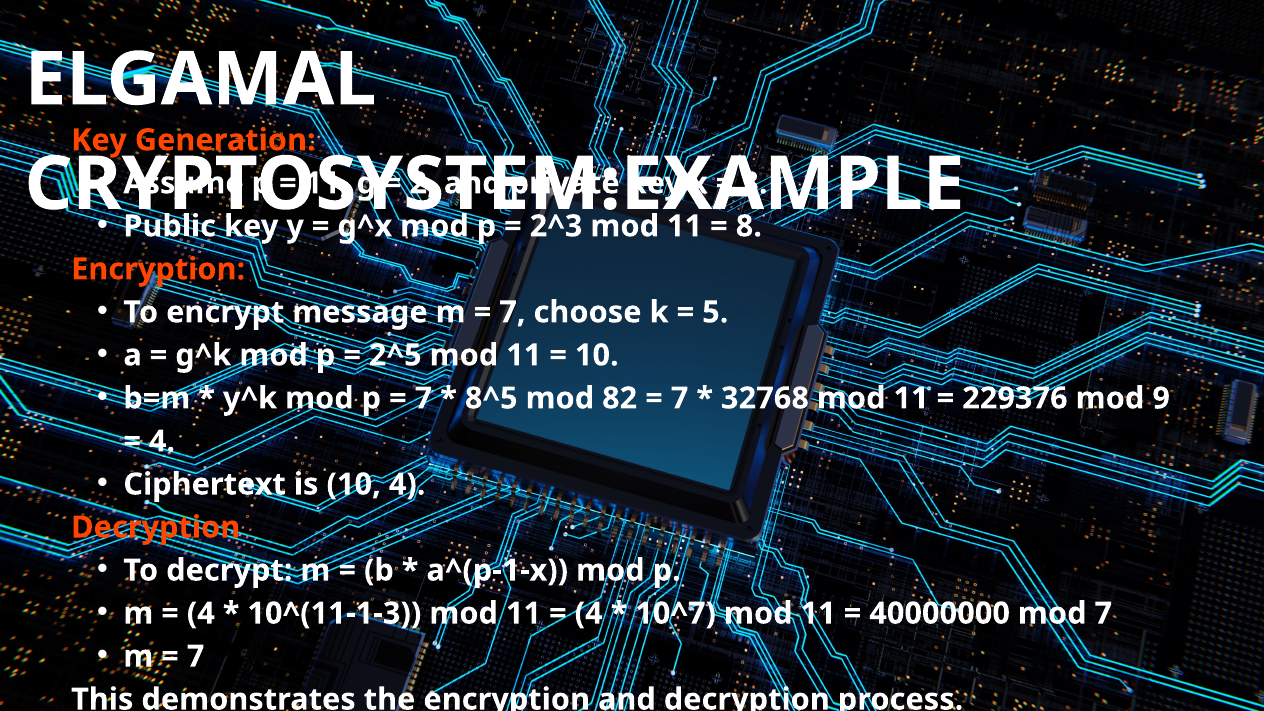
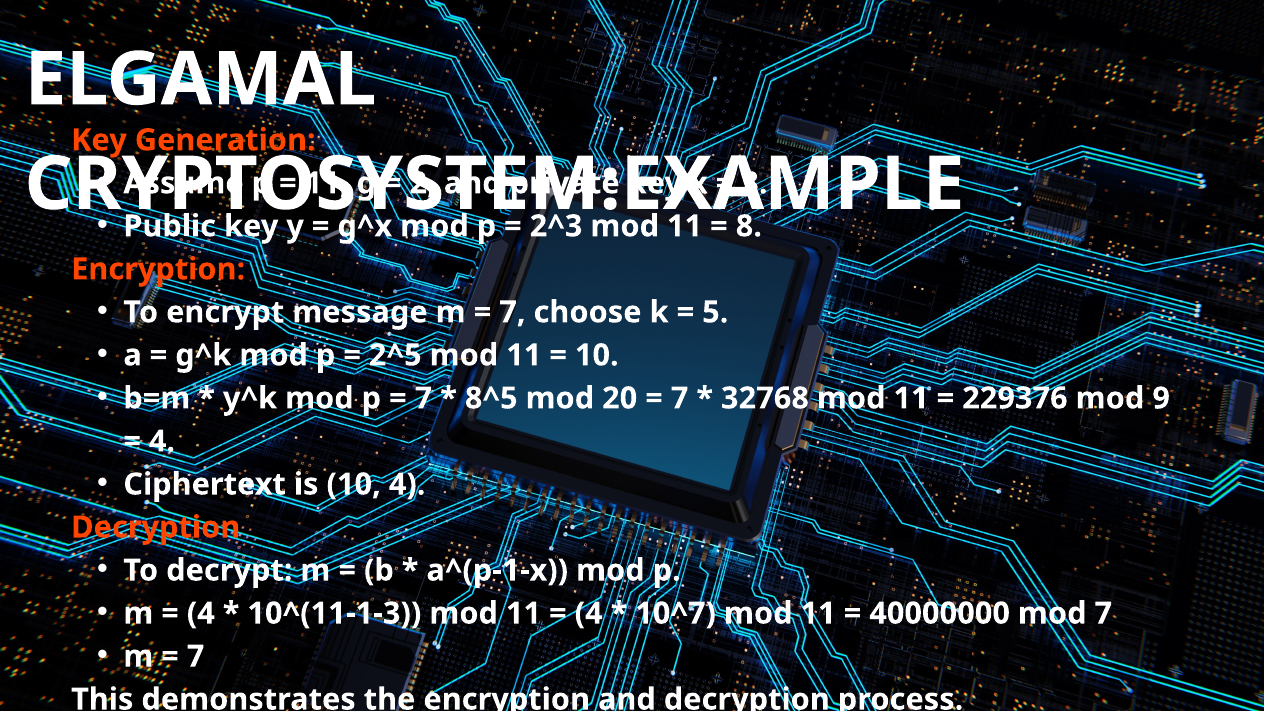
82: 82 -> 20 (620, 398)
